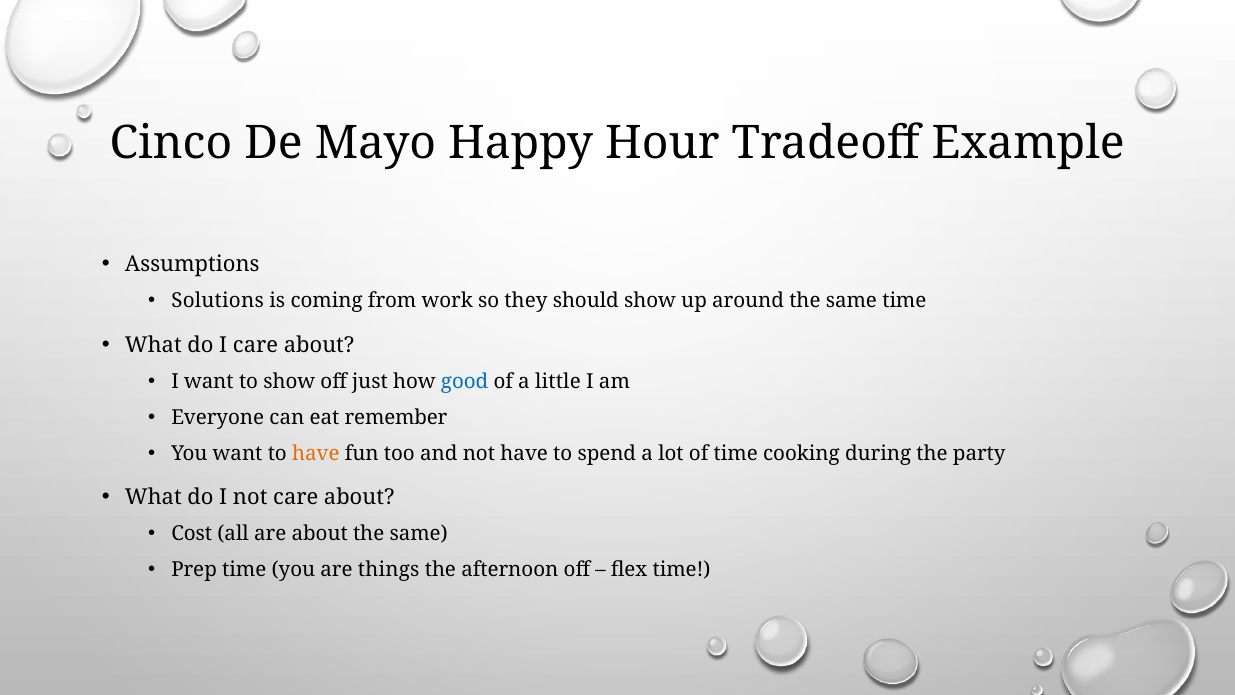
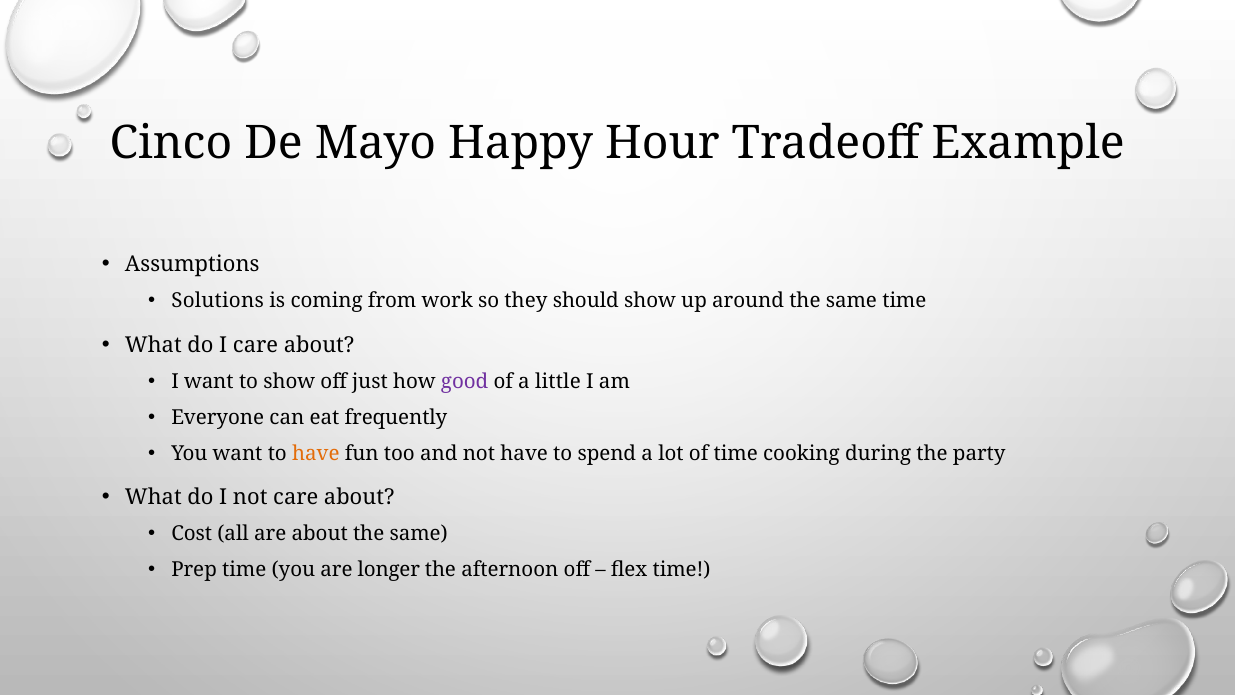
good colour: blue -> purple (465, 381)
remember: remember -> frequently (396, 417)
things: things -> longer (389, 570)
